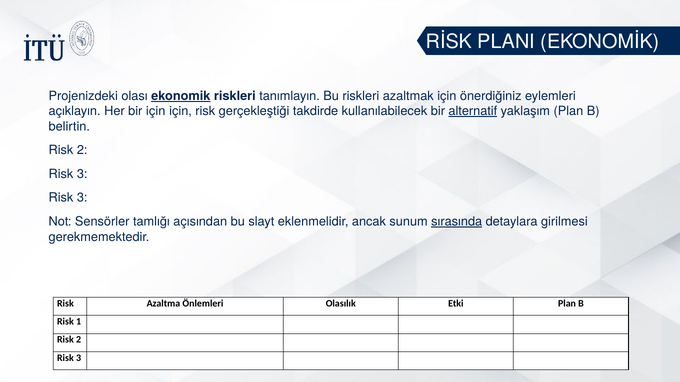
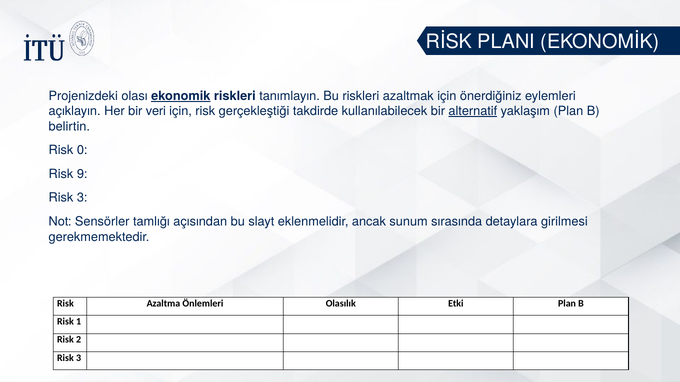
bir için: için -> veri (156, 111)
2: 2 -> 0 (82, 150)
3: 3 -> 9 (82, 174)
sırasında underline: present -> none (457, 222)
